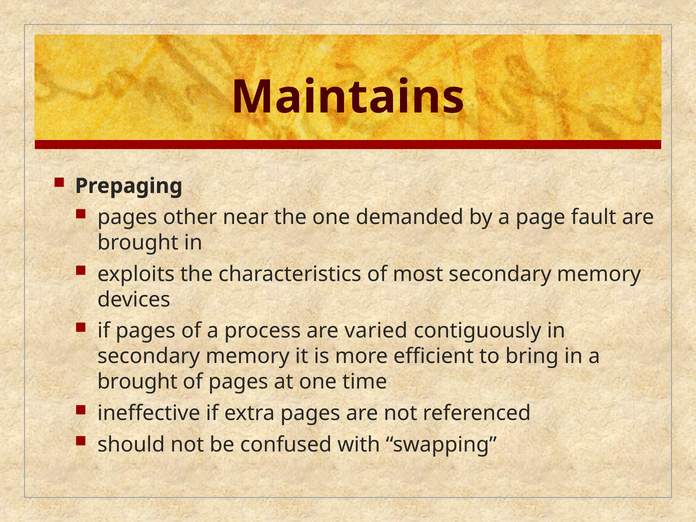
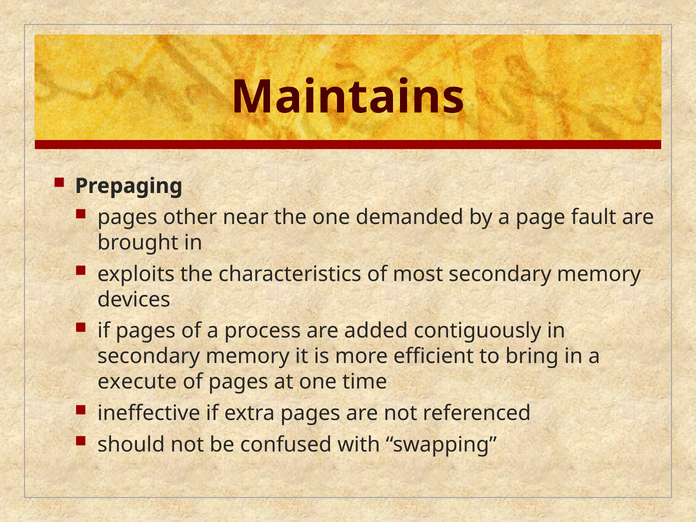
varied: varied -> added (376, 331)
brought: brought -> execute (137, 382)
